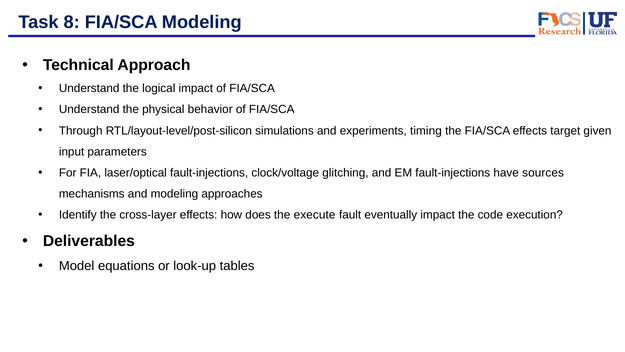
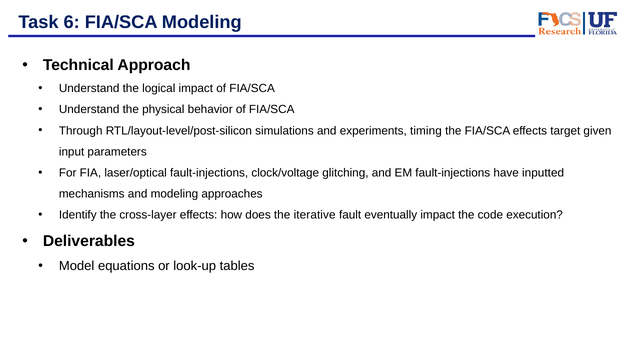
8: 8 -> 6 (72, 22)
sources: sources -> inputted (543, 173)
execute: execute -> iterative (315, 215)
